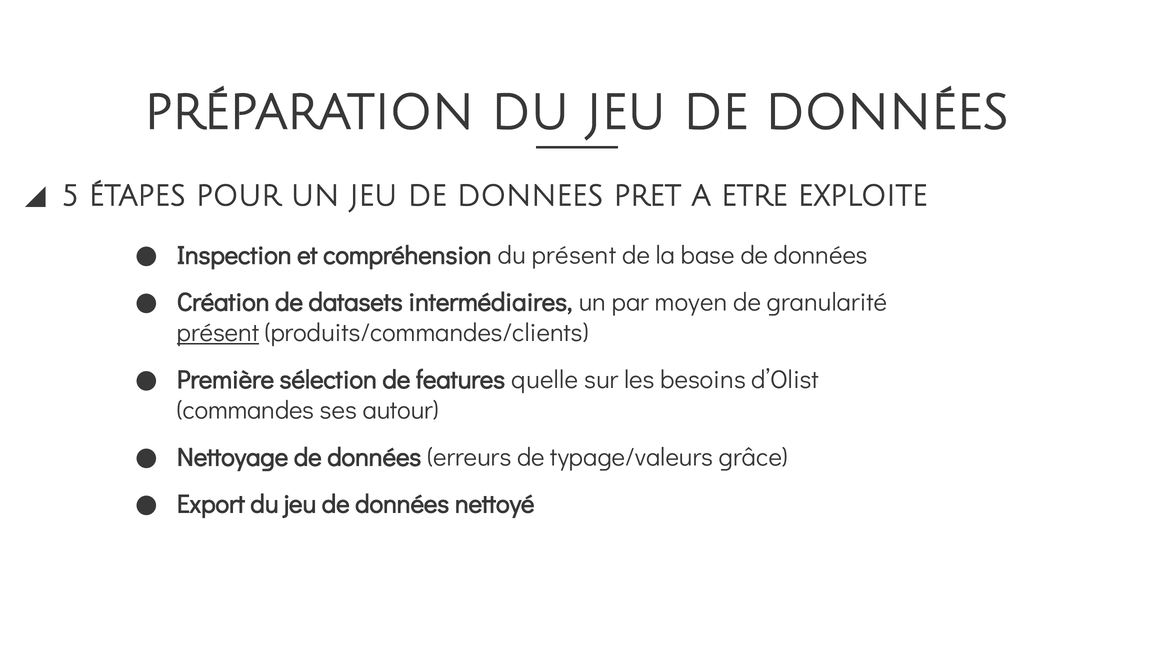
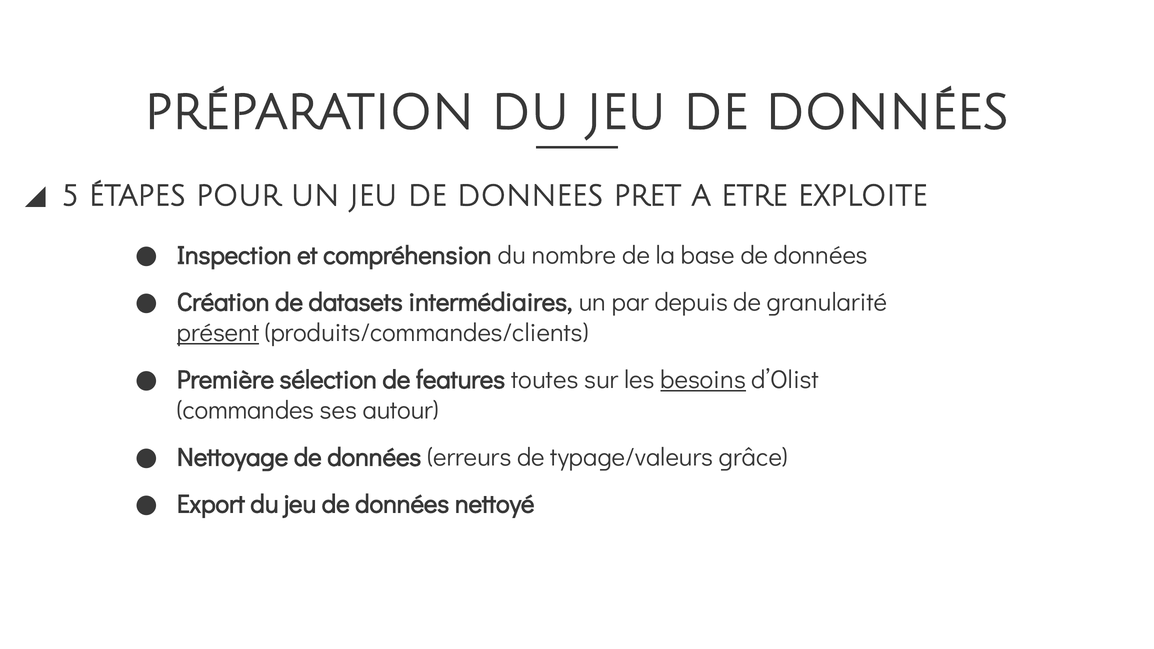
du présent: présent -> nombre (574, 255)
moyen: moyen -> depuis (691, 302)
quelle: quelle -> toutes (545, 380)
besoins underline: none -> present (703, 380)
